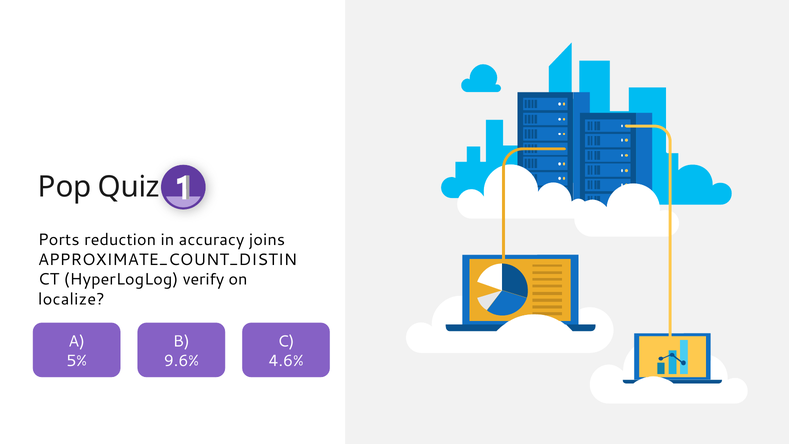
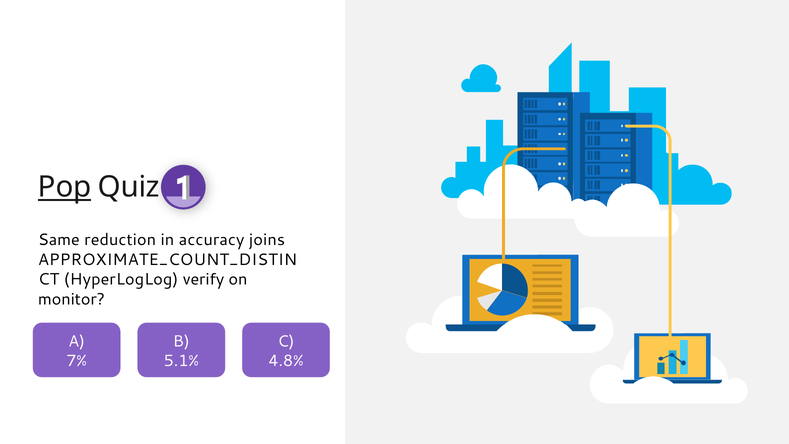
Pop underline: none -> present (65, 187)
Ports: Ports -> Same (59, 240)
localize: localize -> monitor (72, 299)
5%: 5% -> 7% (77, 361)
9.6%: 9.6% -> 5.1% (181, 361)
4.6%: 4.6% -> 4.8% (286, 361)
